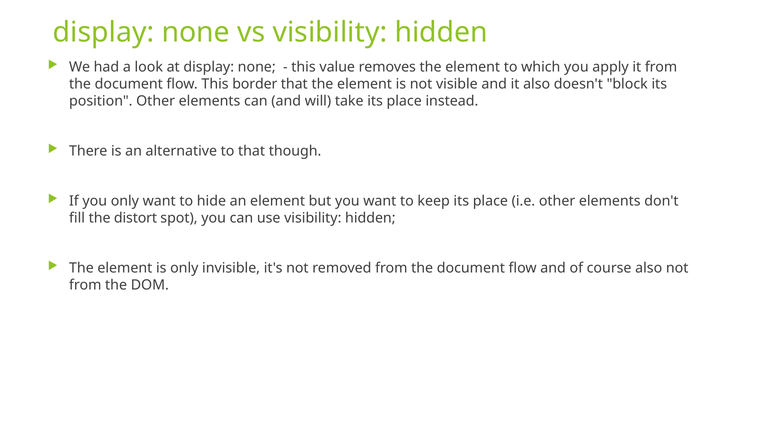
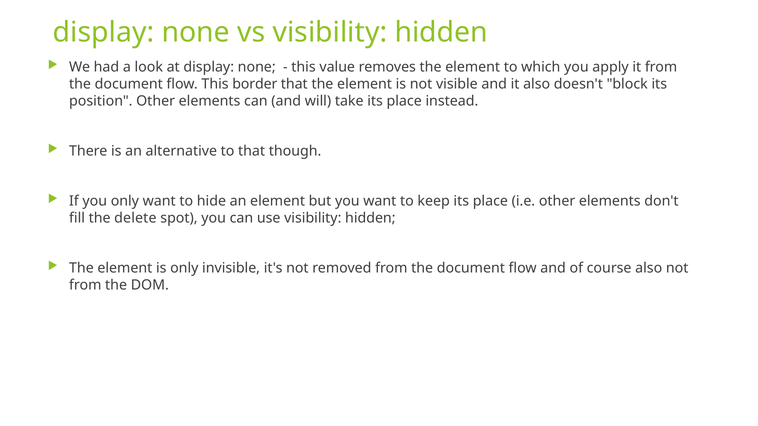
distort: distort -> delete (135, 218)
